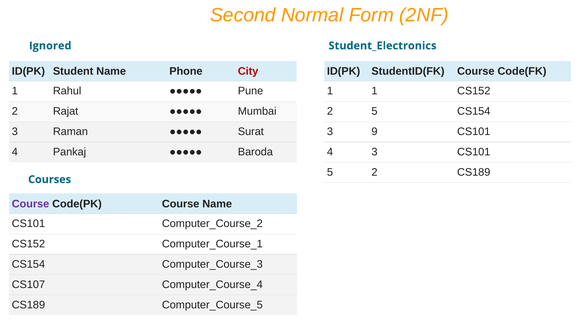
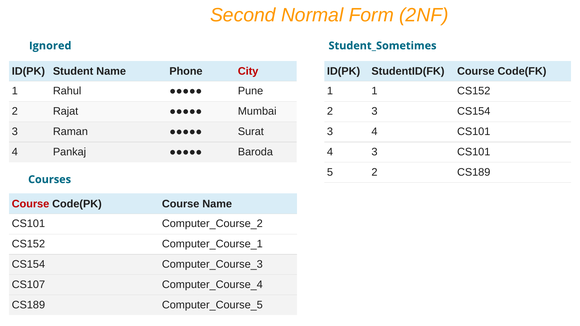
Student_Electronics: Student_Electronics -> Student_Sometimes (383, 46)
2 5: 5 -> 3 (375, 111)
3 9: 9 -> 4 (375, 132)
Course colour: purple -> red (31, 204)
